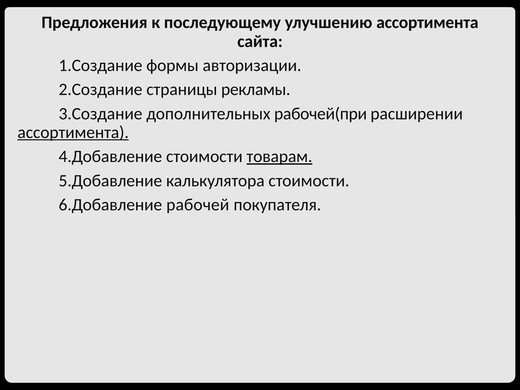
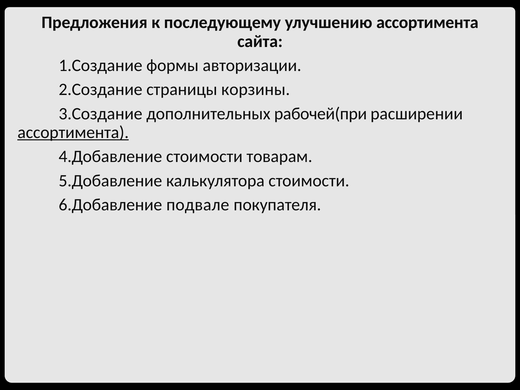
рекламы: рекламы -> корзины (256, 90)
товарам underline: present -> none (279, 157)
рабочей: рабочей -> подвале (198, 205)
